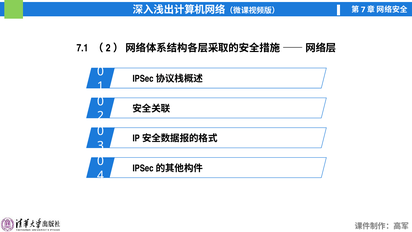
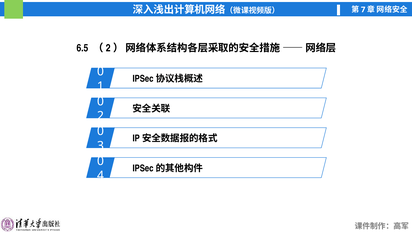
7.1: 7.1 -> 6.5 (82, 48)
